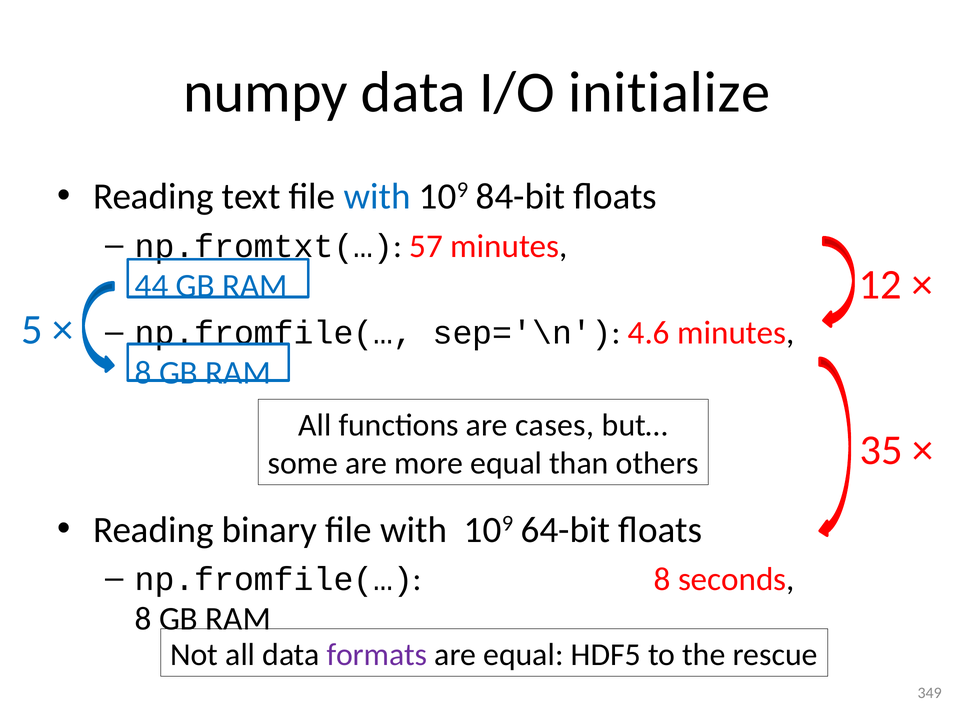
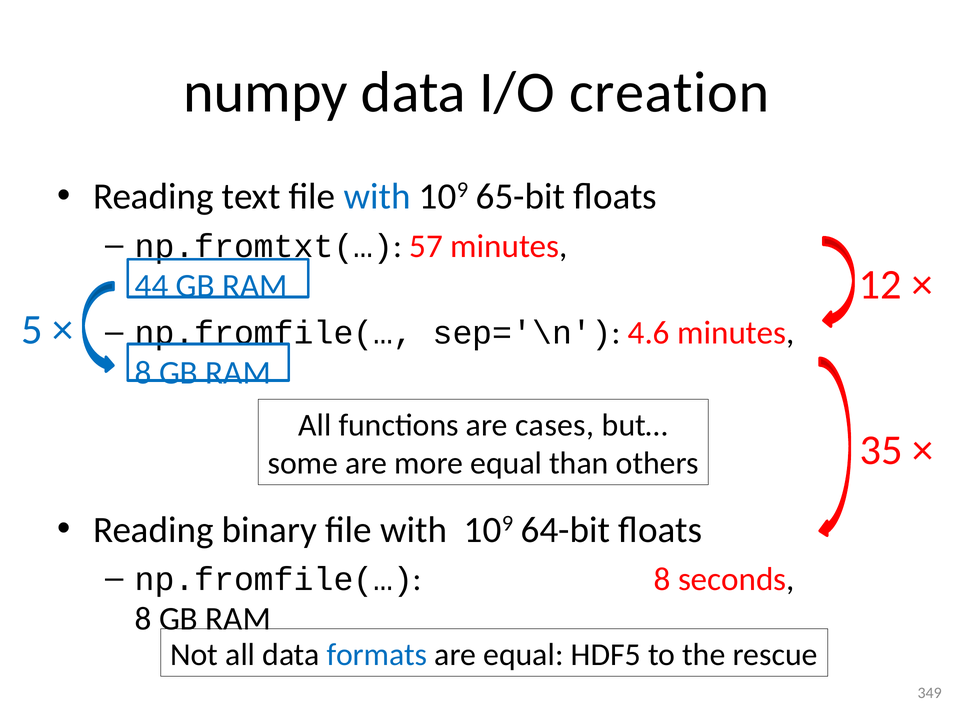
initialize: initialize -> creation (669, 92)
84-bit: 84-bit -> 65-bit (520, 197)
formats colour: purple -> blue (377, 655)
